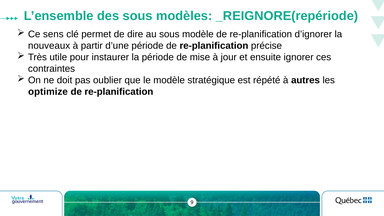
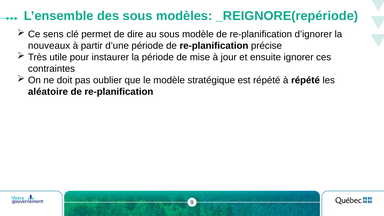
à autres: autres -> répété (306, 80)
optimize: optimize -> aléatoire (48, 92)
